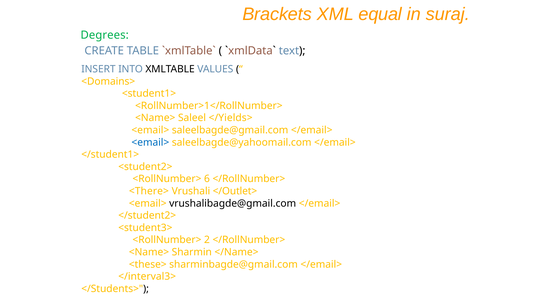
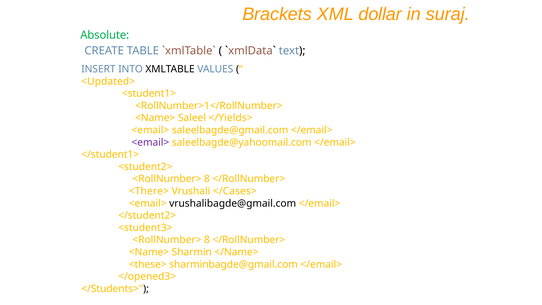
equal: equal -> dollar (380, 14)
Degrees: Degrees -> Absolute (105, 35)
<Domains>: <Domains> -> <Updated> (108, 81)
<email> colour: blue -> purple (150, 142)
6: 6 -> 8 (207, 179)
</Outlet>: </Outlet> -> </Cases> (235, 191)
2: 2 -> 8 (207, 240)
</interval3>: </interval3> -> </opened3> (147, 276)
